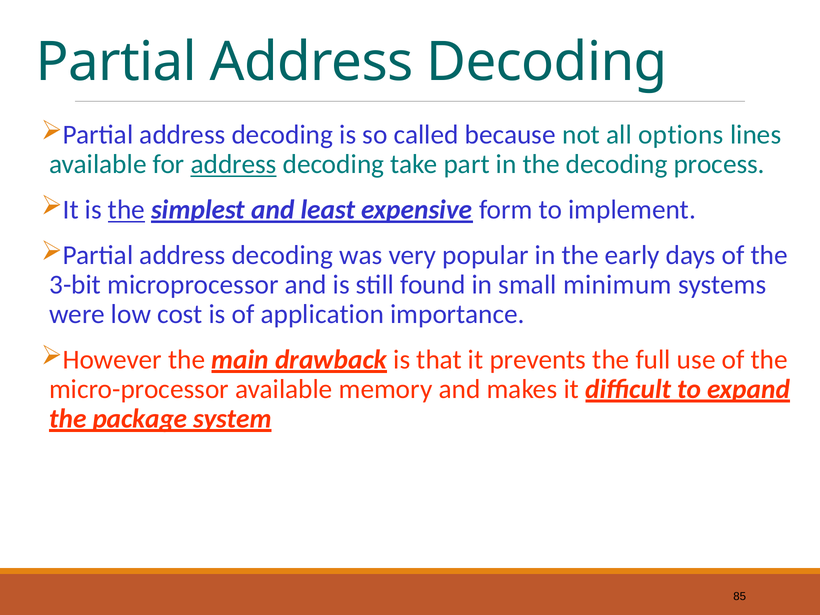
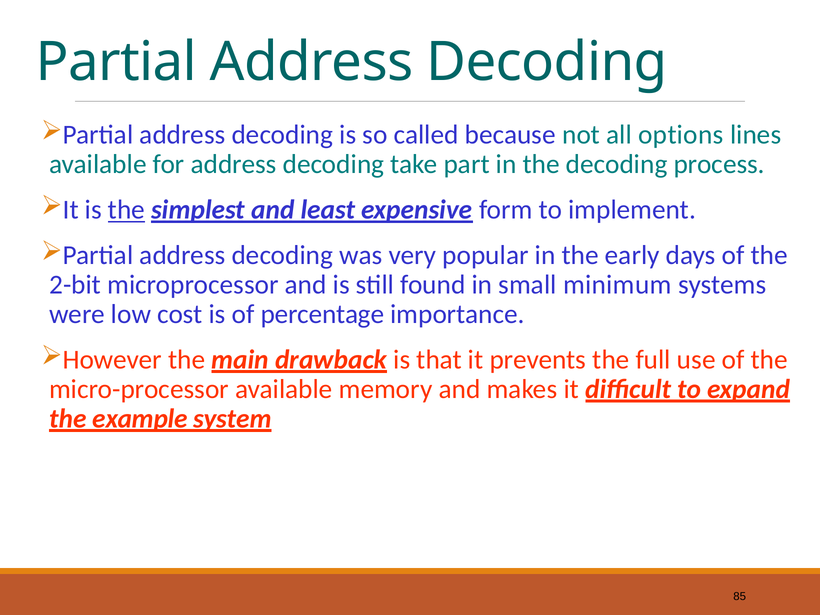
address underline: present -> none (234, 164)
3-bit: 3-bit -> 2-bit (75, 285)
application: application -> percentage (322, 314)
package: package -> example (140, 419)
